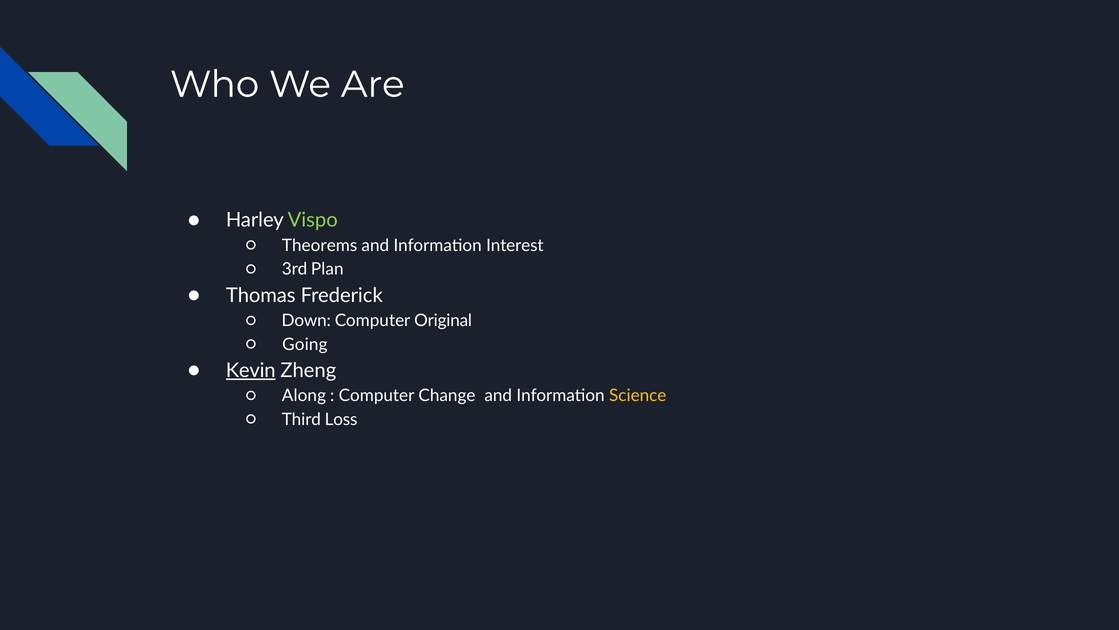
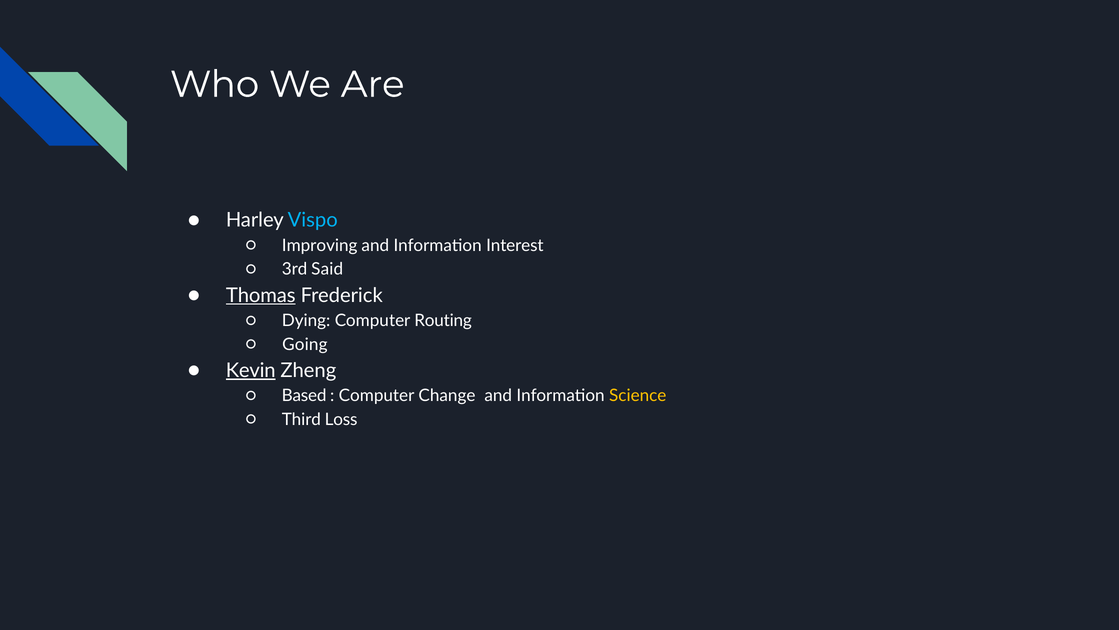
Vispo colour: light green -> light blue (313, 220)
Theorems: Theorems -> Improving (320, 245)
Plan: Plan -> Said (327, 269)
Thomas underline: none -> present (261, 295)
Down: Down -> Dying (306, 320)
Original: Original -> Routing (443, 320)
Along: Along -> Based (304, 395)
